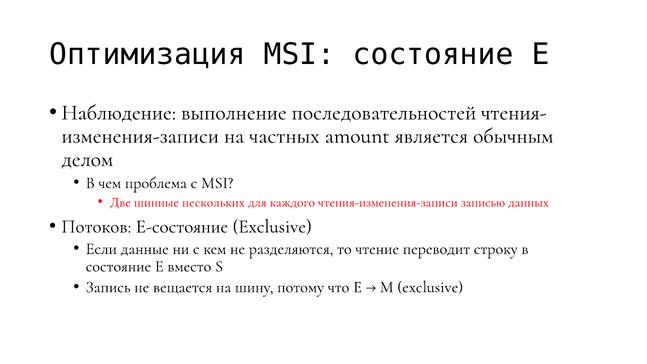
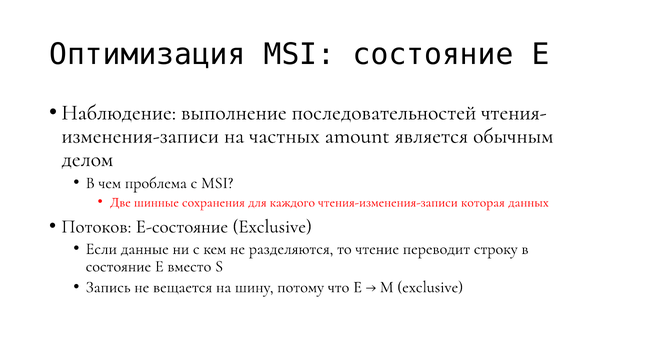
нескольких: нескольких -> сохранения (213, 202)
записью: записью -> которая (483, 202)
